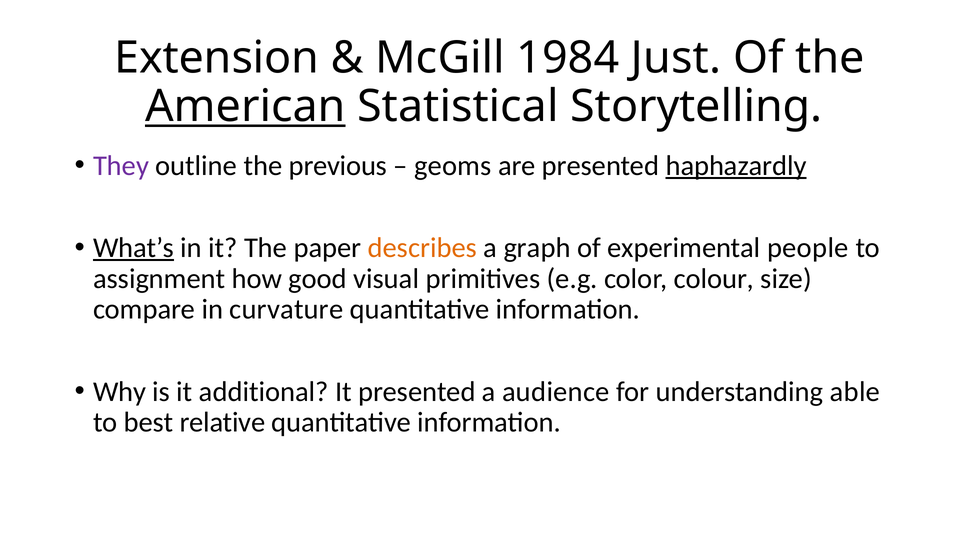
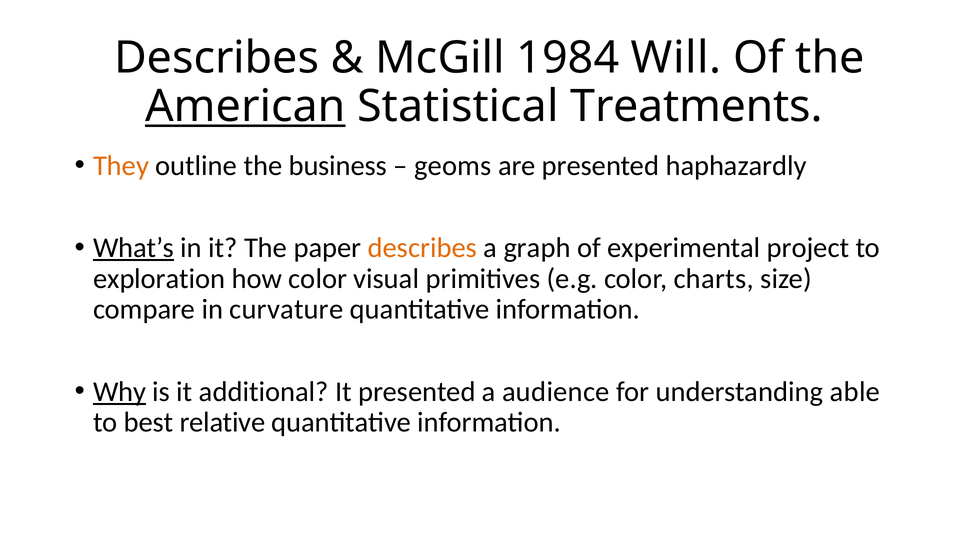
Extension: Extension -> Describes (217, 58)
Just: Just -> Will (676, 58)
Storytelling: Storytelling -> Treatments (696, 107)
They colour: purple -> orange (121, 166)
previous: previous -> business (338, 166)
haphazardly underline: present -> none (736, 166)
people: people -> project (808, 248)
assignment: assignment -> exploration (159, 279)
how good: good -> color (318, 279)
colour: colour -> charts (714, 279)
Why underline: none -> present (120, 392)
